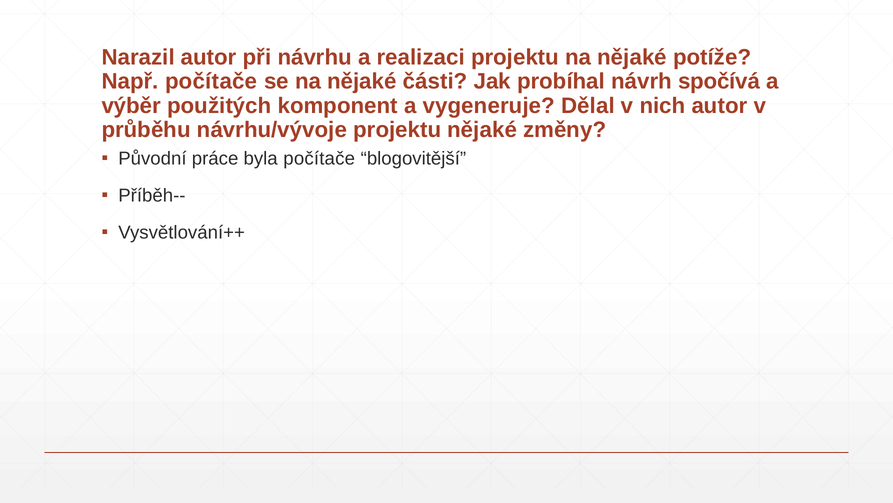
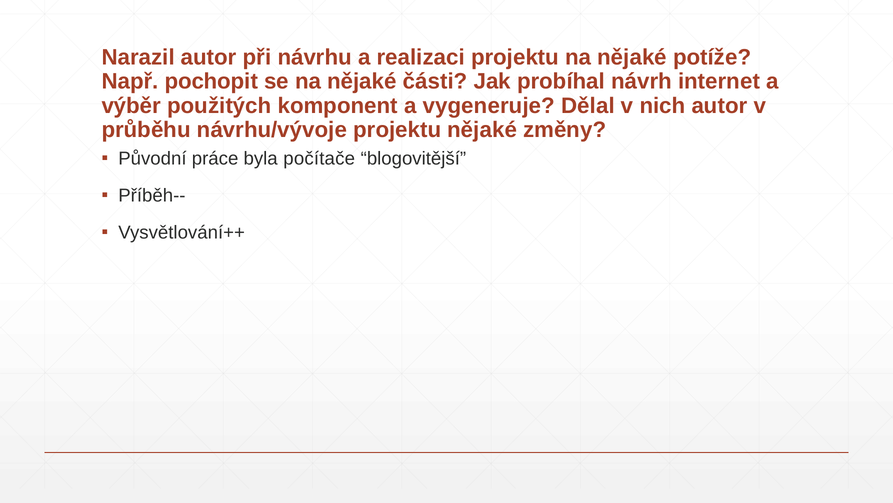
Např počítače: počítače -> pochopit (211, 81)
spočívá: spočívá -> internet (719, 81)
